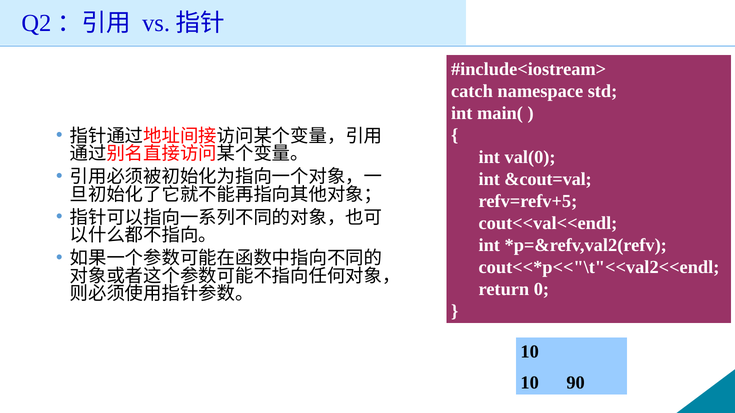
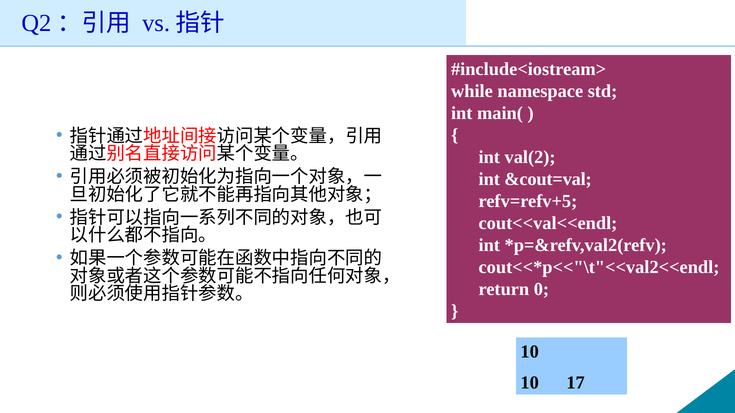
catch: catch -> while (472, 91)
val(0: val(0 -> val(2 (530, 157)
90: 90 -> 17 (576, 383)
